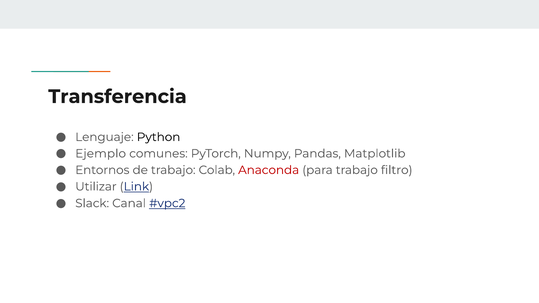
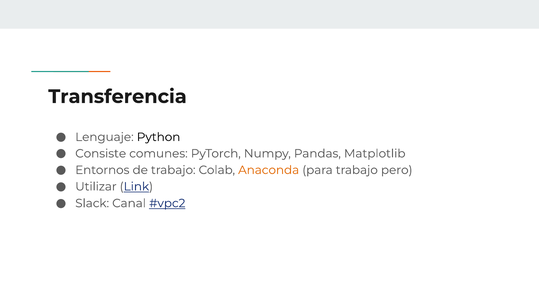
Ejemplo: Ejemplo -> Consiste (101, 154)
Anaconda colour: red -> orange (269, 170)
filtro: filtro -> pero (397, 170)
